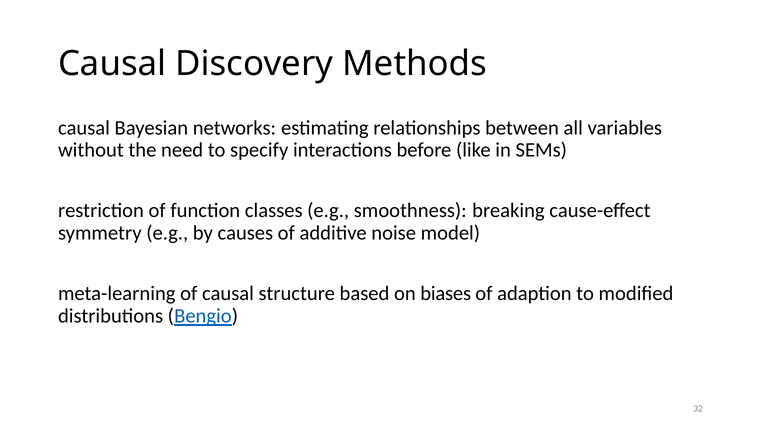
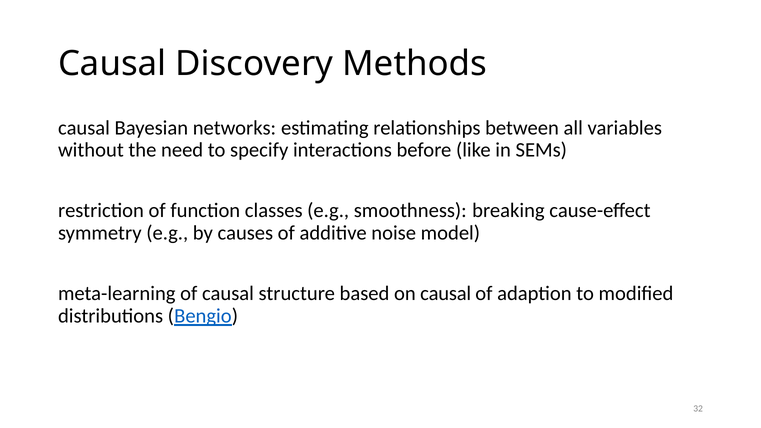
on biases: biases -> causal (446, 293)
